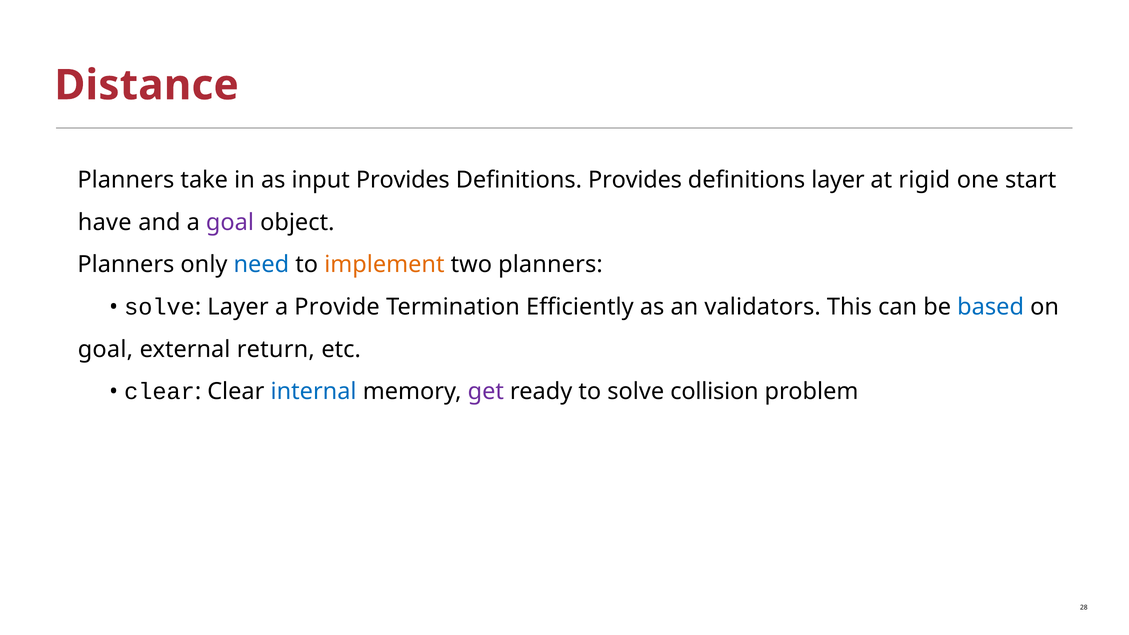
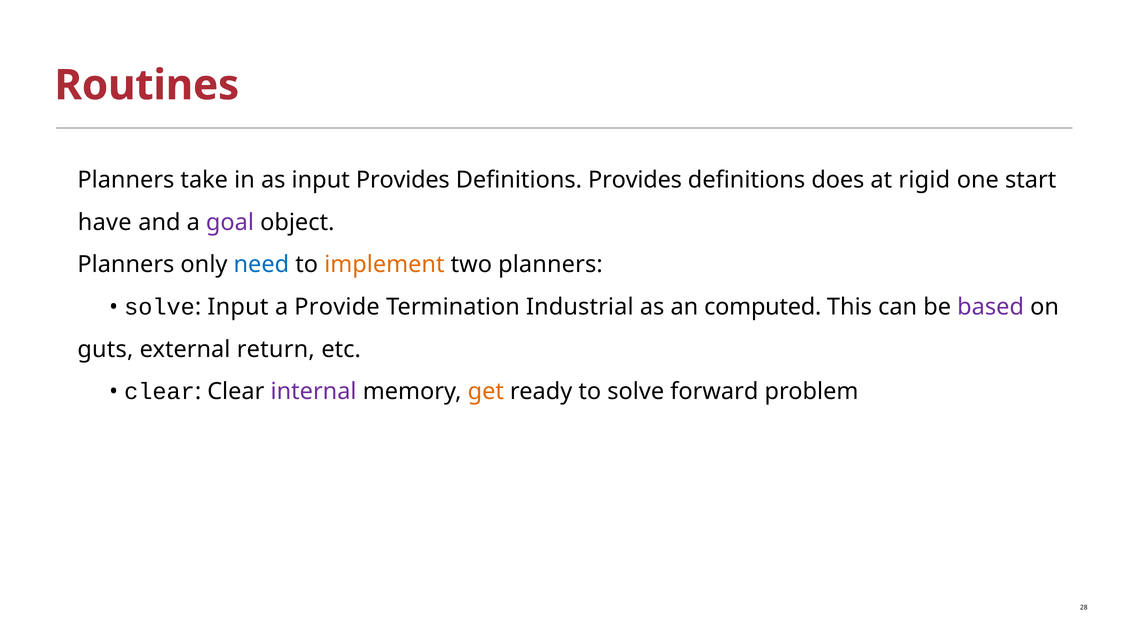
Distance: Distance -> Routines (147, 85)
definitions layer: layer -> does (838, 180)
solve Layer: Layer -> Input (238, 307)
Efficiently: Efficiently -> Industrial (580, 307)
validators: validators -> computed (763, 307)
based colour: blue -> purple (991, 307)
goal: goal -> guts (105, 349)
internal colour: blue -> purple (314, 392)
get colour: purple -> orange (486, 392)
collision: collision -> forward (714, 392)
